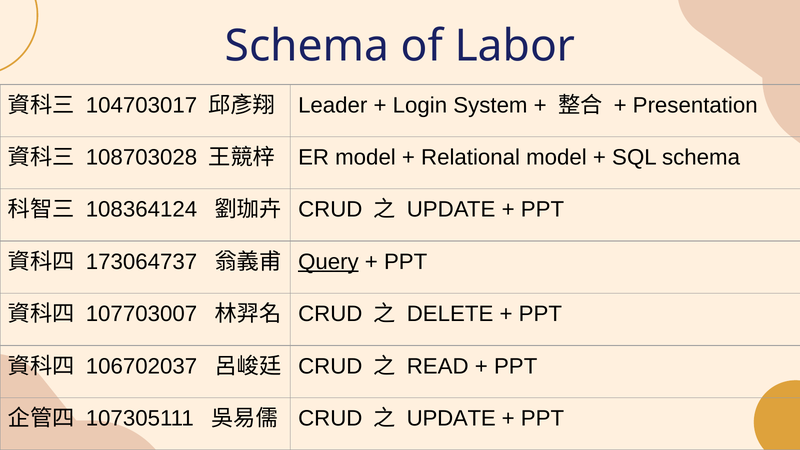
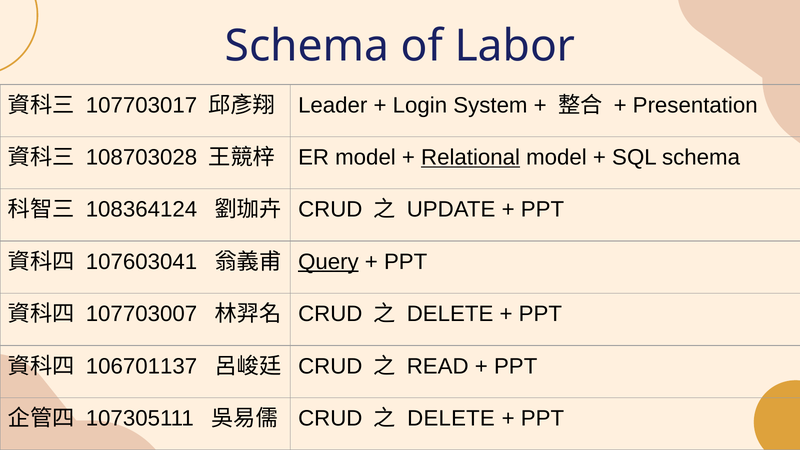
104703017: 104703017 -> 107703017 (141, 105)
Relational underline: none -> present (471, 157)
173064737: 173064737 -> 107603041 (141, 262)
106702037: 106702037 -> 106701137 (141, 366)
UPDATE: UPDATE -> DELETE (451, 418)
